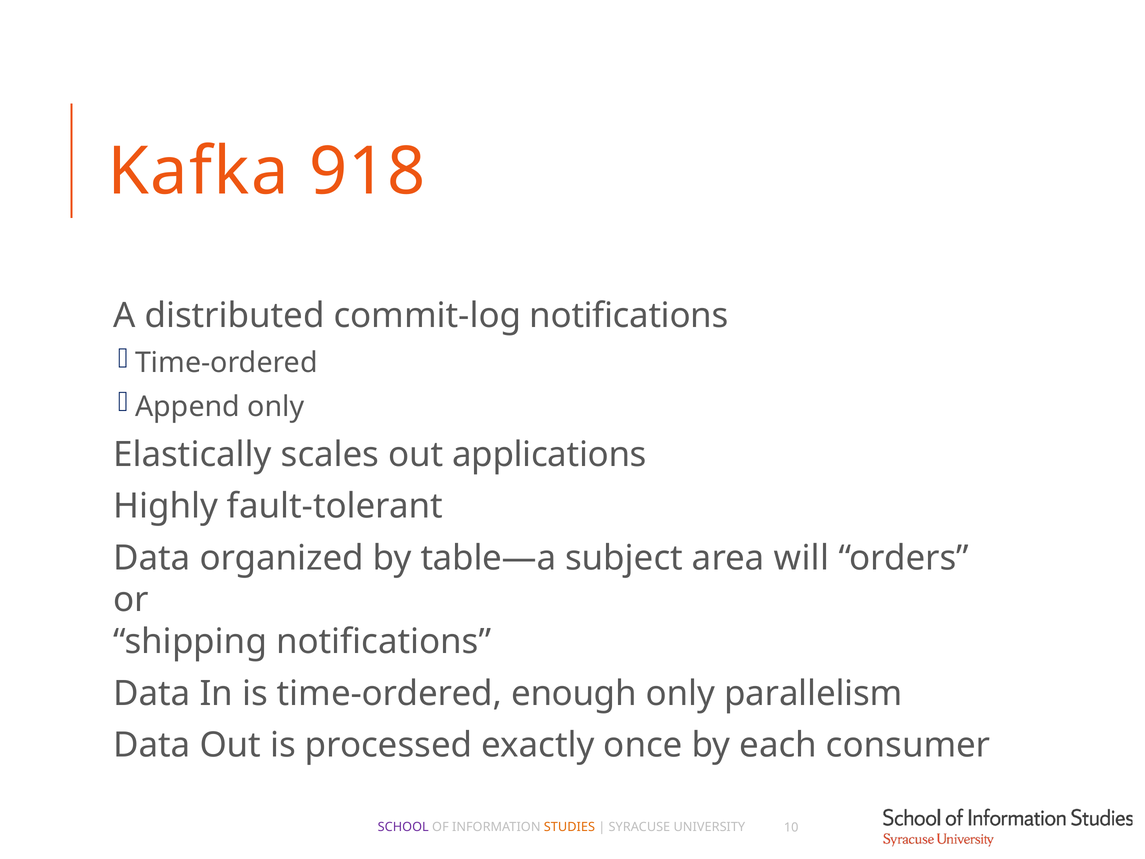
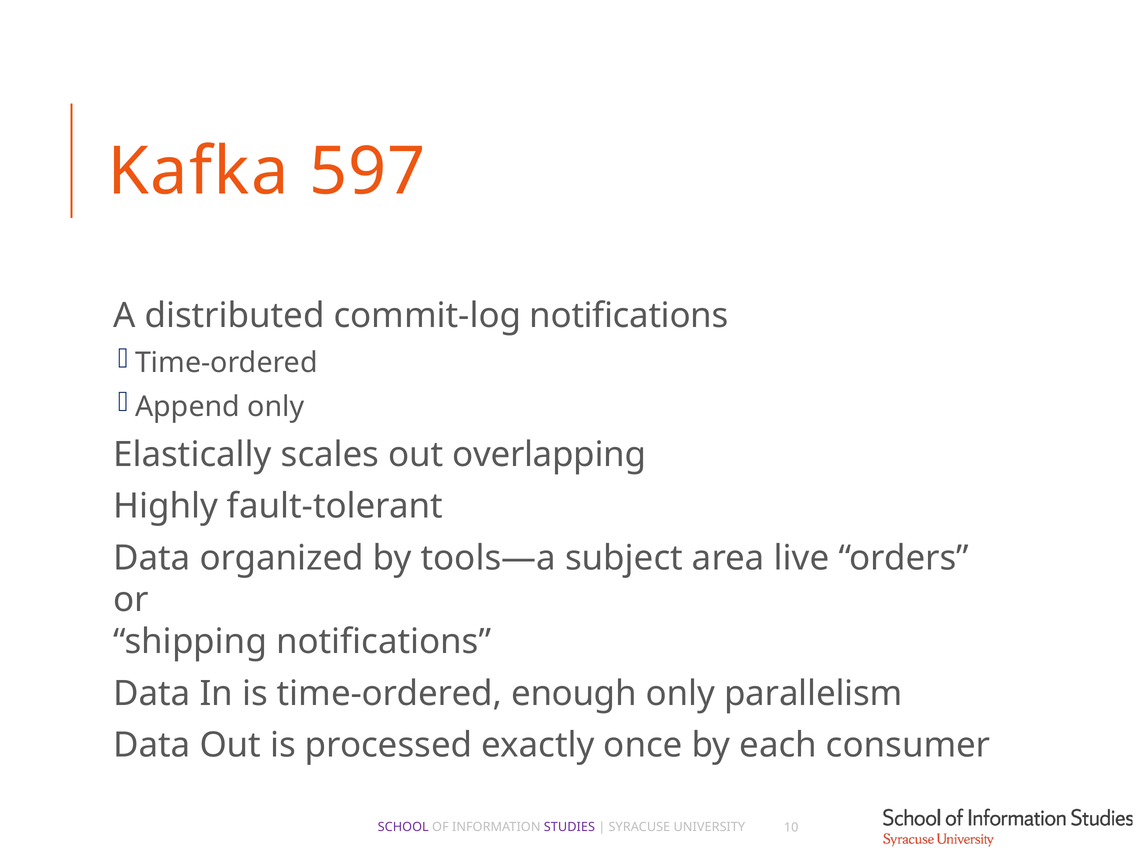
918: 918 -> 597 (367, 172)
applications: applications -> overlapping (549, 455)
table—a: table—a -> tools—a (488, 558)
will: will -> live (802, 558)
STUDIES colour: orange -> purple (569, 827)
